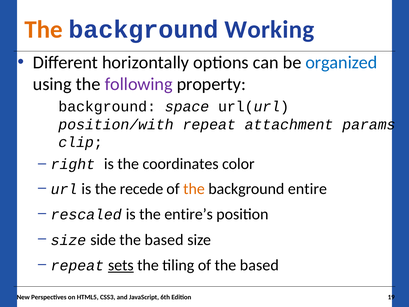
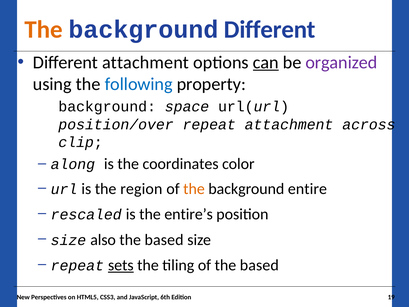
background Working: Working -> Different (270, 30)
Different horizontally: horizontally -> attachment (146, 62)
can underline: none -> present (266, 62)
organized colour: blue -> purple (341, 62)
following colour: purple -> blue (139, 84)
position/with: position/with -> position/over (116, 124)
params: params -> across (369, 124)
right: right -> along (73, 164)
recede: recede -> region (141, 189)
side: side -> also (103, 240)
